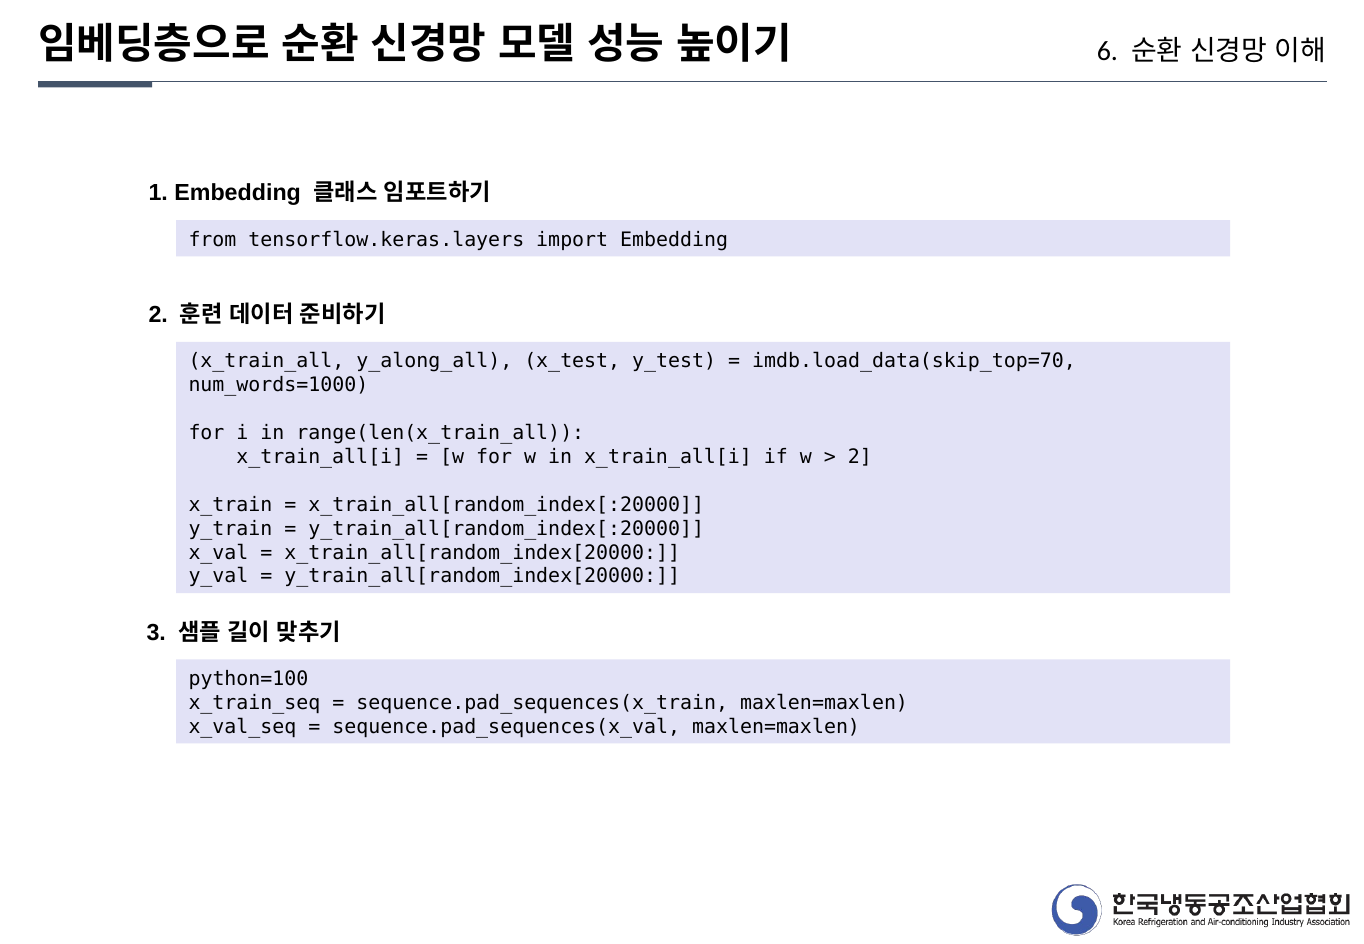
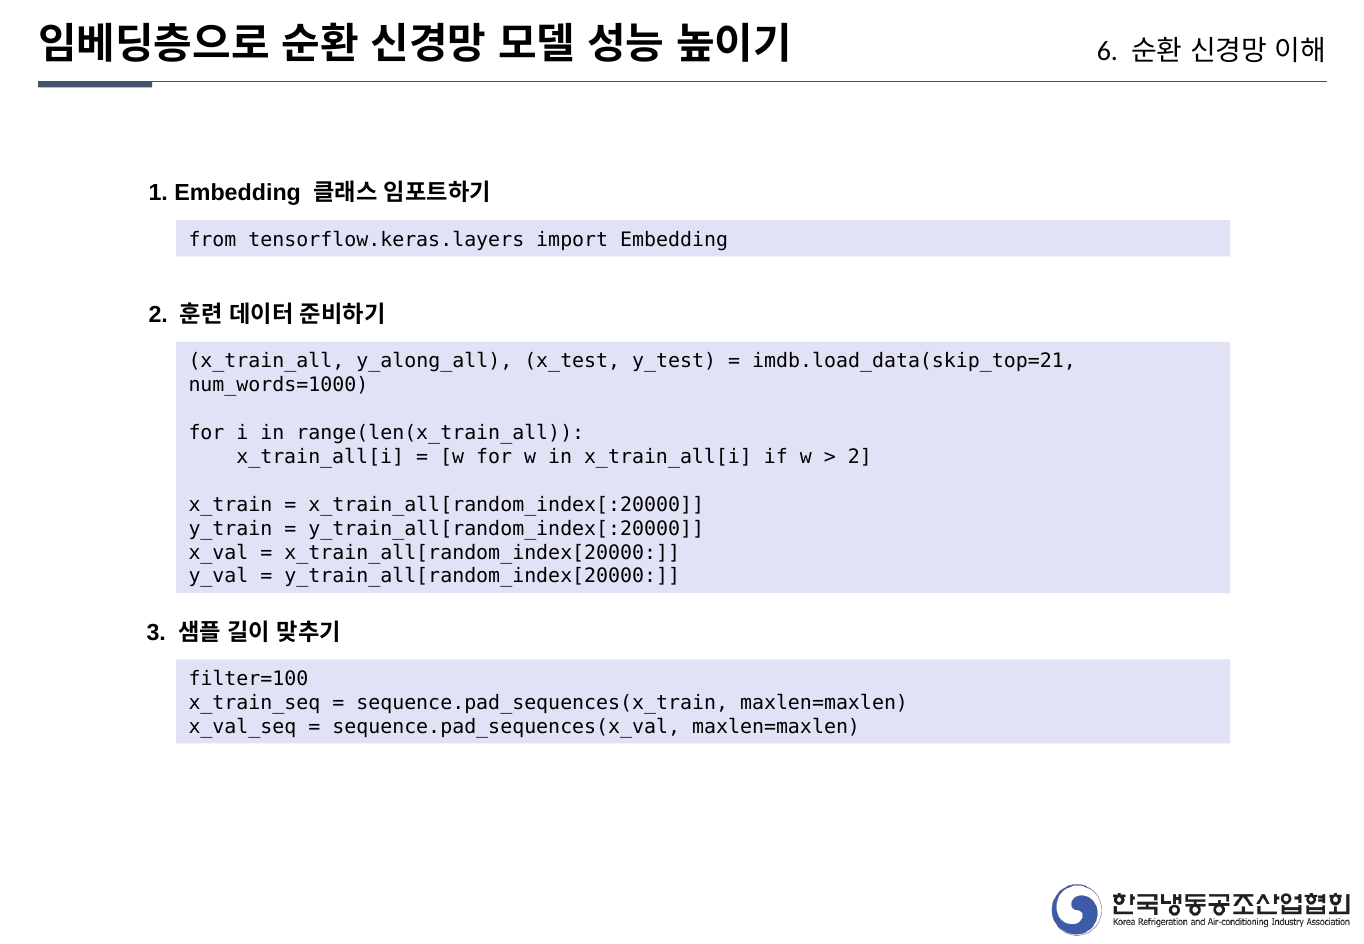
imdb.load_data(skip_top=70: imdb.load_data(skip_top=70 -> imdb.load_data(skip_top=21 (914, 361)
python=100: python=100 -> filter=100 (248, 679)
